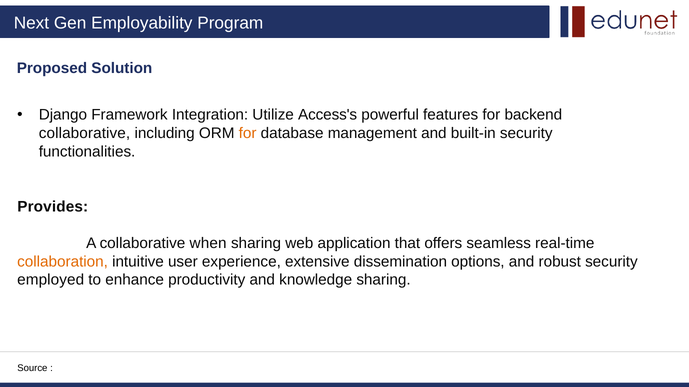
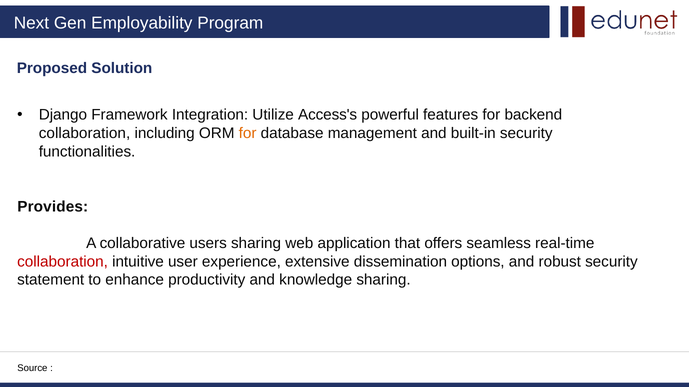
collaborative: collaborative -> collaboration (85, 133)
when: when -> users (208, 244)
collaboration colour: orange -> red (63, 262)
employed: employed -> statement (51, 280)
